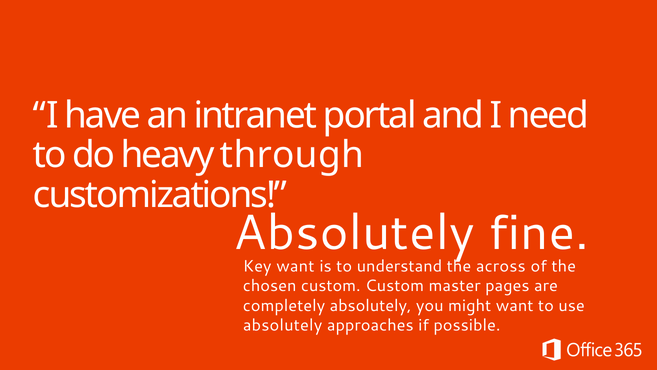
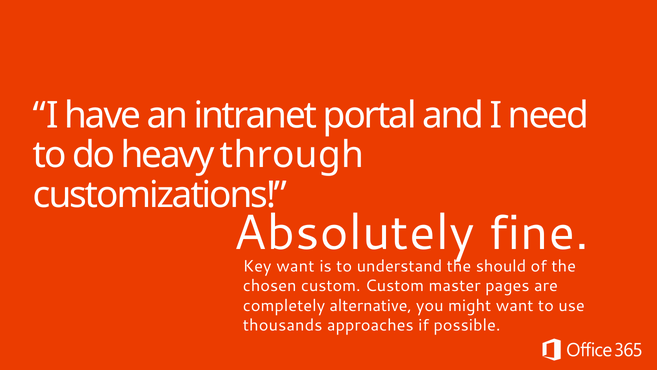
across: across -> should (501, 266)
completely absolutely: absolutely -> alternative (371, 305)
absolutely: absolutely -> thousands (283, 325)
